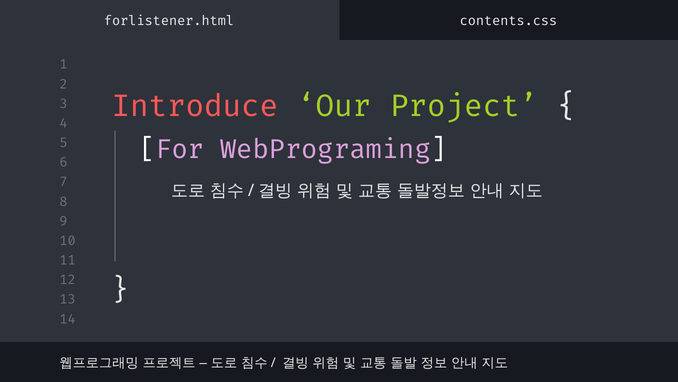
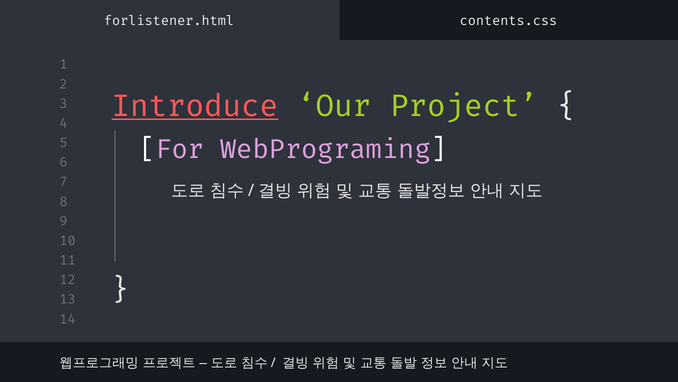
Introduce underline: none -> present (195, 106)
